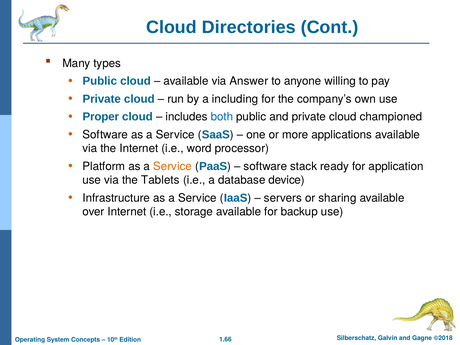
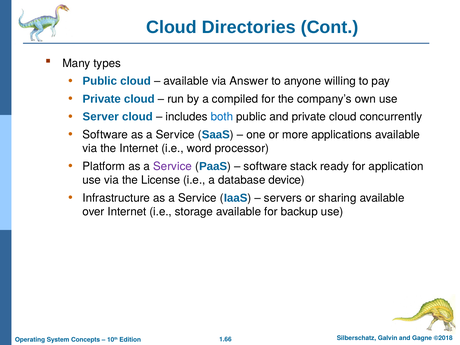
including: including -> compiled (235, 99)
Proper: Proper -> Server (101, 117)
championed: championed -> concurrently (391, 117)
Service colour: orange -> purple (173, 166)
Tablets: Tablets -> License (161, 180)
